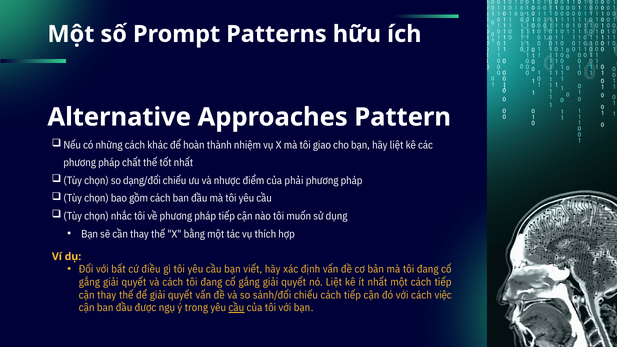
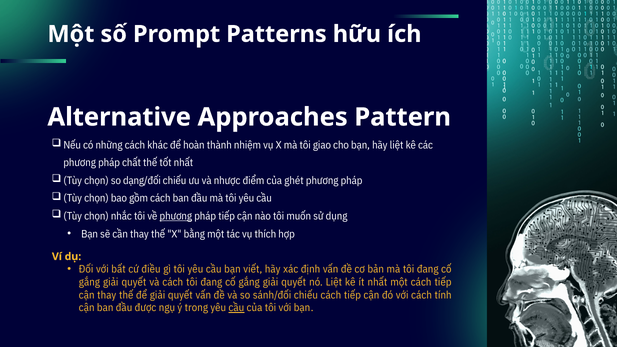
phải: phải -> ghét (294, 181)
phương underline: none -> present (176, 216)
việc: việc -> tính (443, 295)
